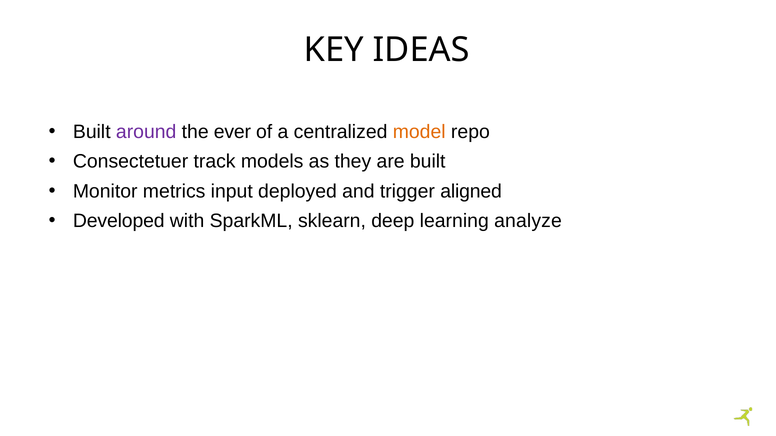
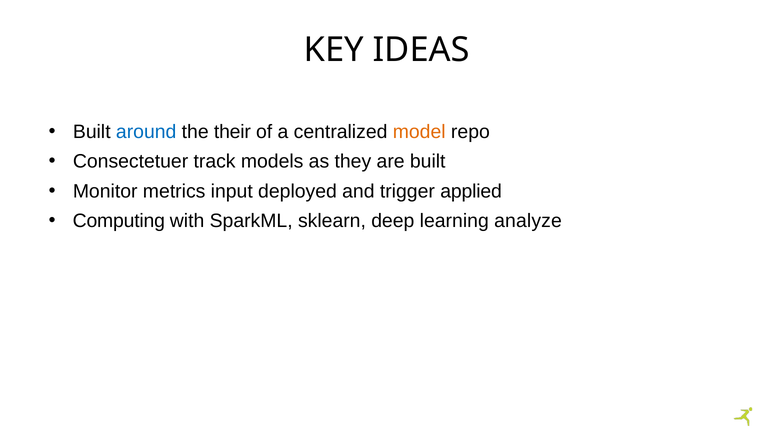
around colour: purple -> blue (146, 132)
ever: ever -> their (232, 132)
aligned: aligned -> applied (471, 191)
Developed: Developed -> Computing (119, 221)
